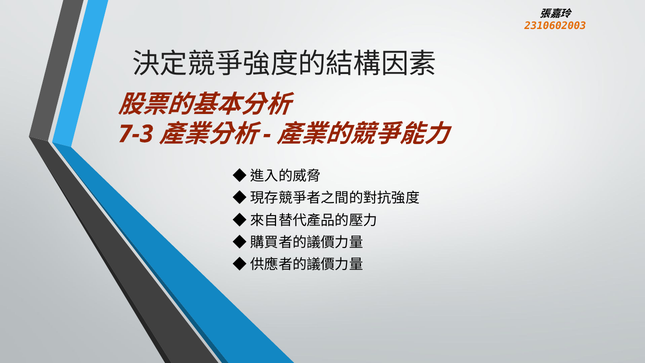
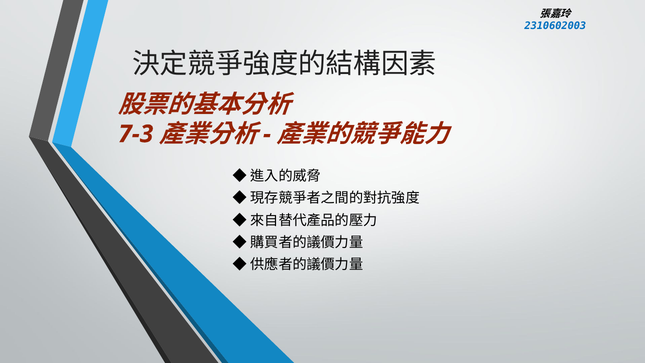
2310602003 colour: orange -> blue (555, 26)
